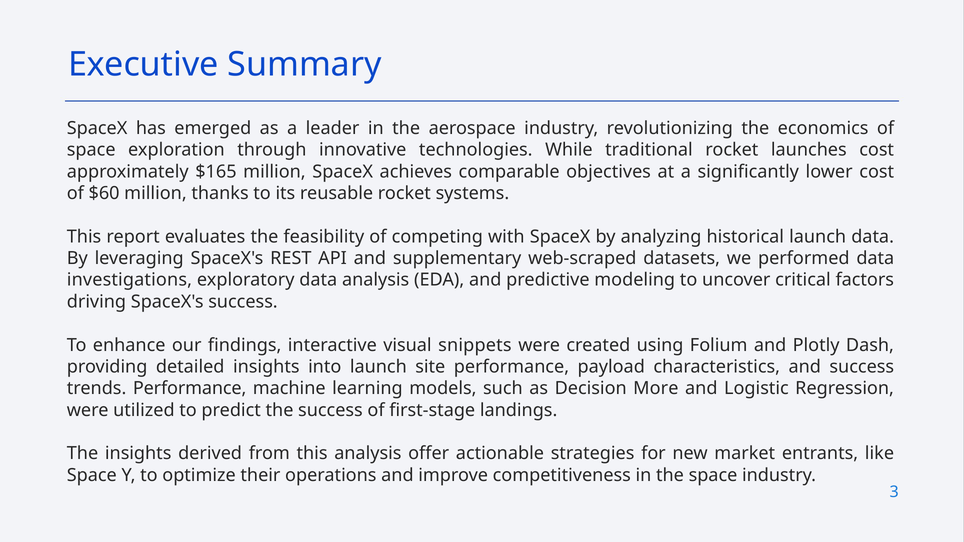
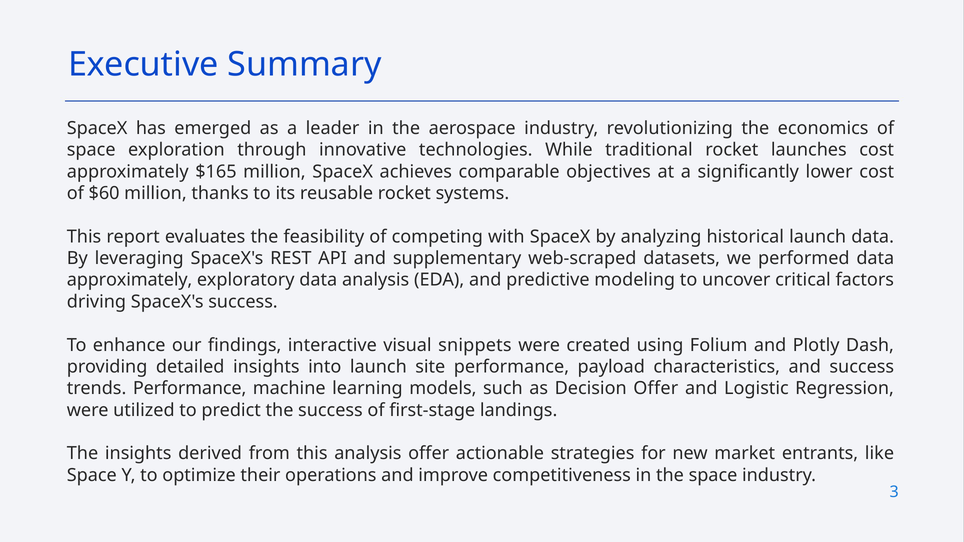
investigations: investigations -> approximately (130, 280)
Decision More: More -> Offer (656, 389)
